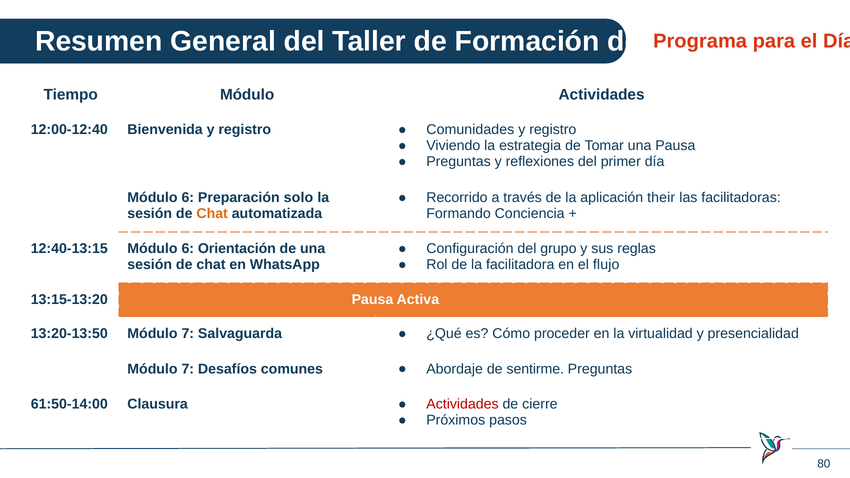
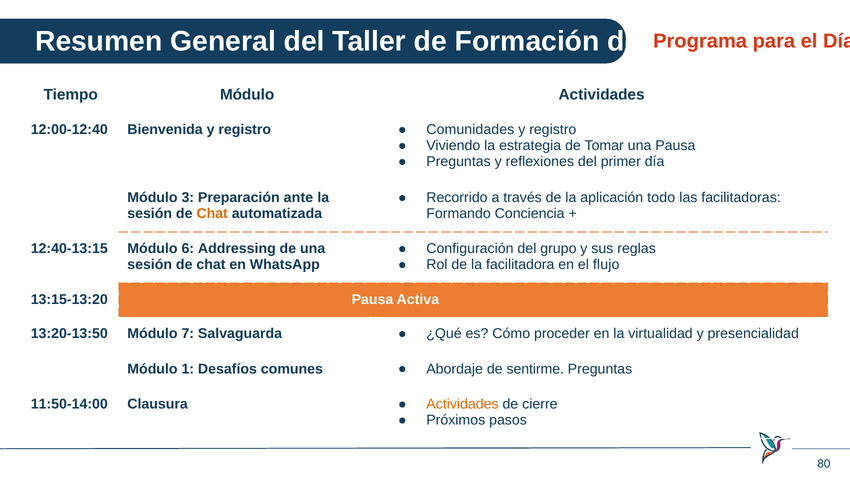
their: their -> todo (661, 198)
6: 6 -> 3 (188, 198)
solo: solo -> ante (298, 198)
Orientación: Orientación -> Addressing (237, 249)
7: 7 -> 1 (188, 369)
61:50-14:00: 61:50-14:00 -> 11:50-14:00 (69, 404)
Actividades colour: red -> orange (463, 404)
